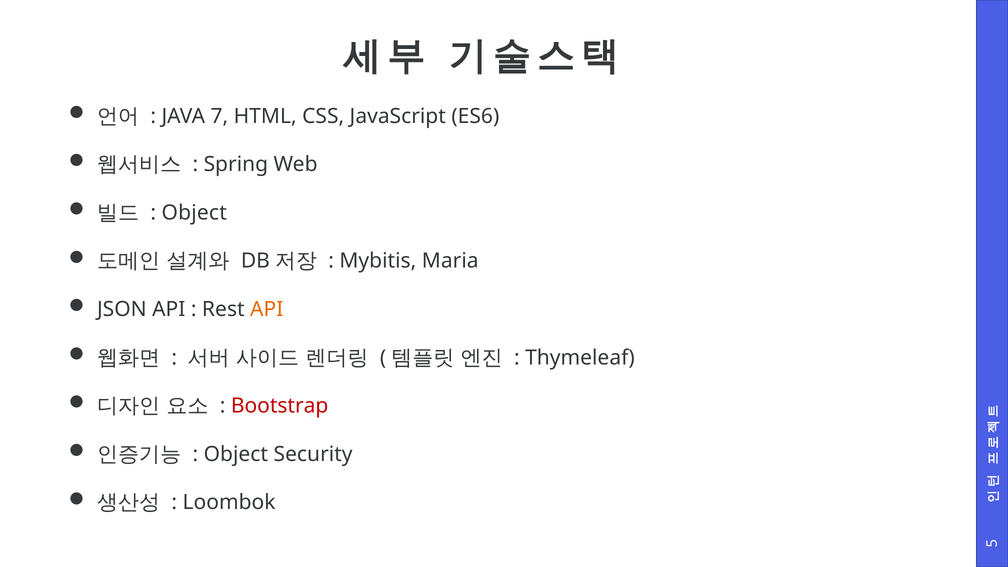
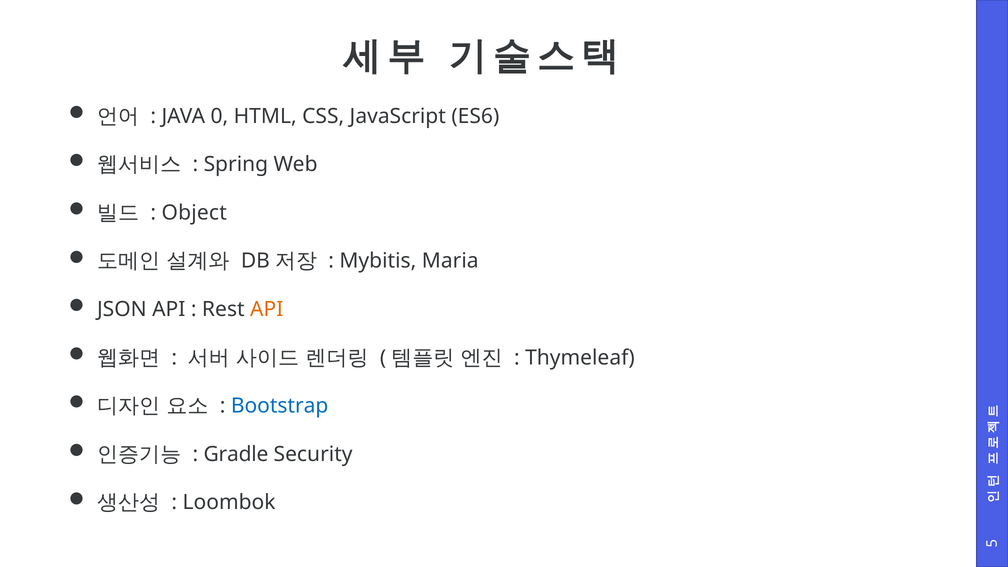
7: 7 -> 0 (219, 116)
Bootstrap colour: red -> blue (280, 406)
Object: Object -> Gradle (236, 454)
